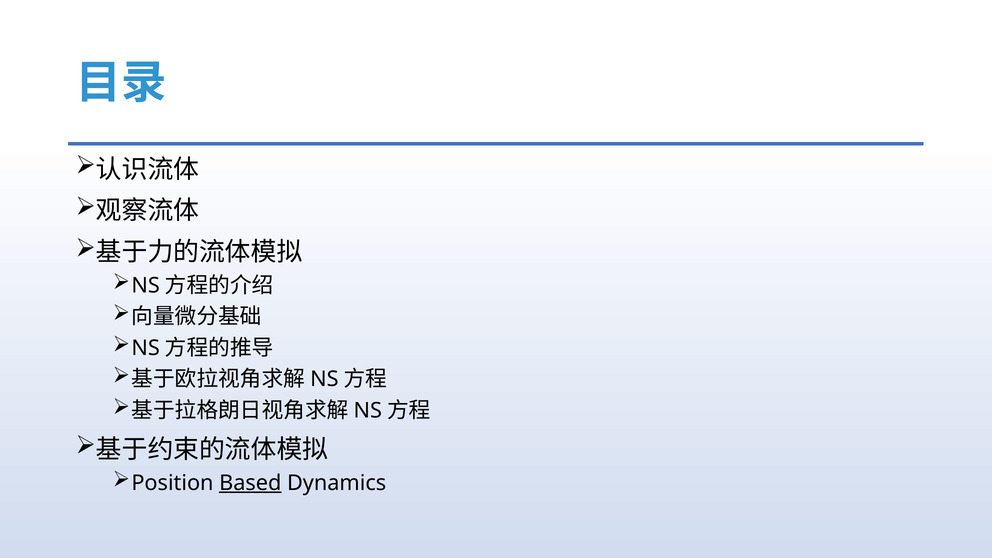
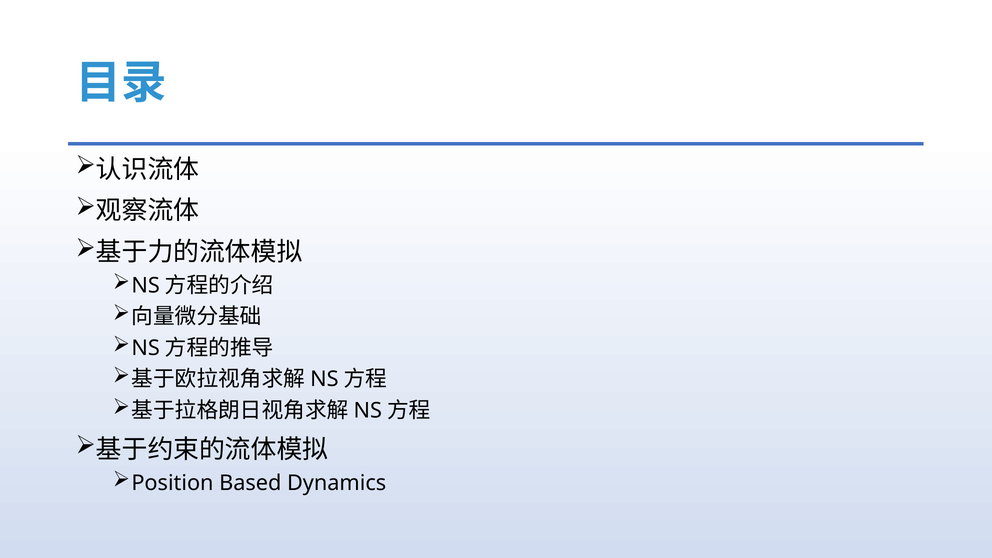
Based underline: present -> none (250, 483)
